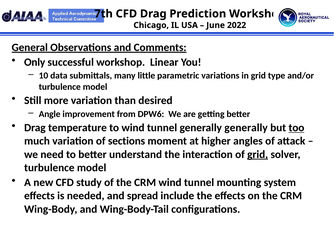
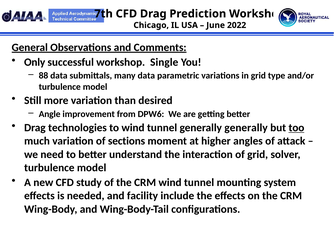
Linear: Linear -> Single (164, 62)
10: 10 -> 88 (43, 76)
many little: little -> data (146, 76)
temperature: temperature -> technologies (77, 128)
grid underline: present -> none (258, 155)
spread: spread -> facility (142, 196)
